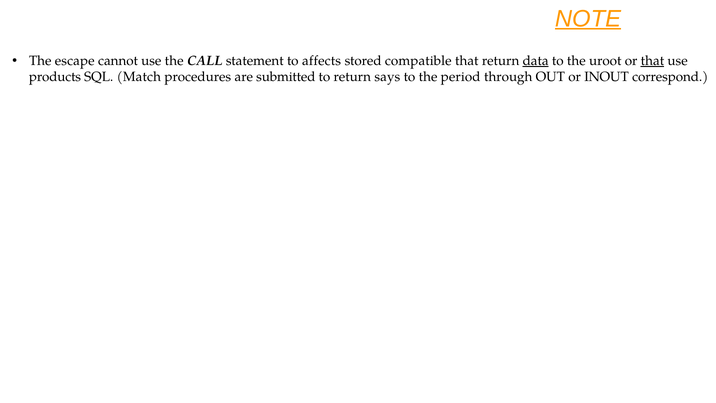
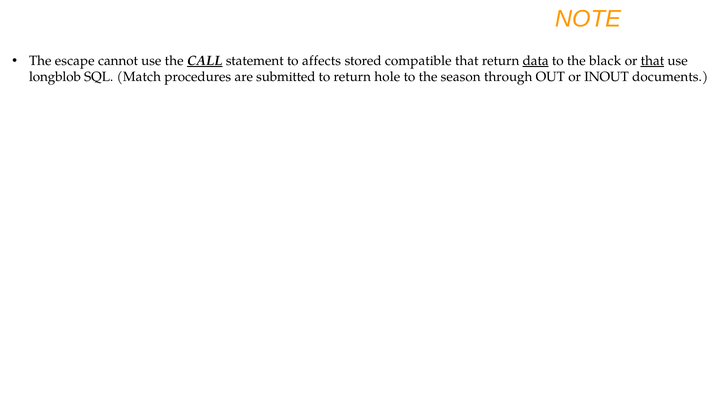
NOTE underline: present -> none (588, 19)
CALL underline: none -> present (205, 61)
uroot: uroot -> black (605, 61)
products: products -> longblob (55, 77)
says: says -> hole (387, 77)
period: period -> season (461, 77)
correspond: correspond -> documents (670, 77)
